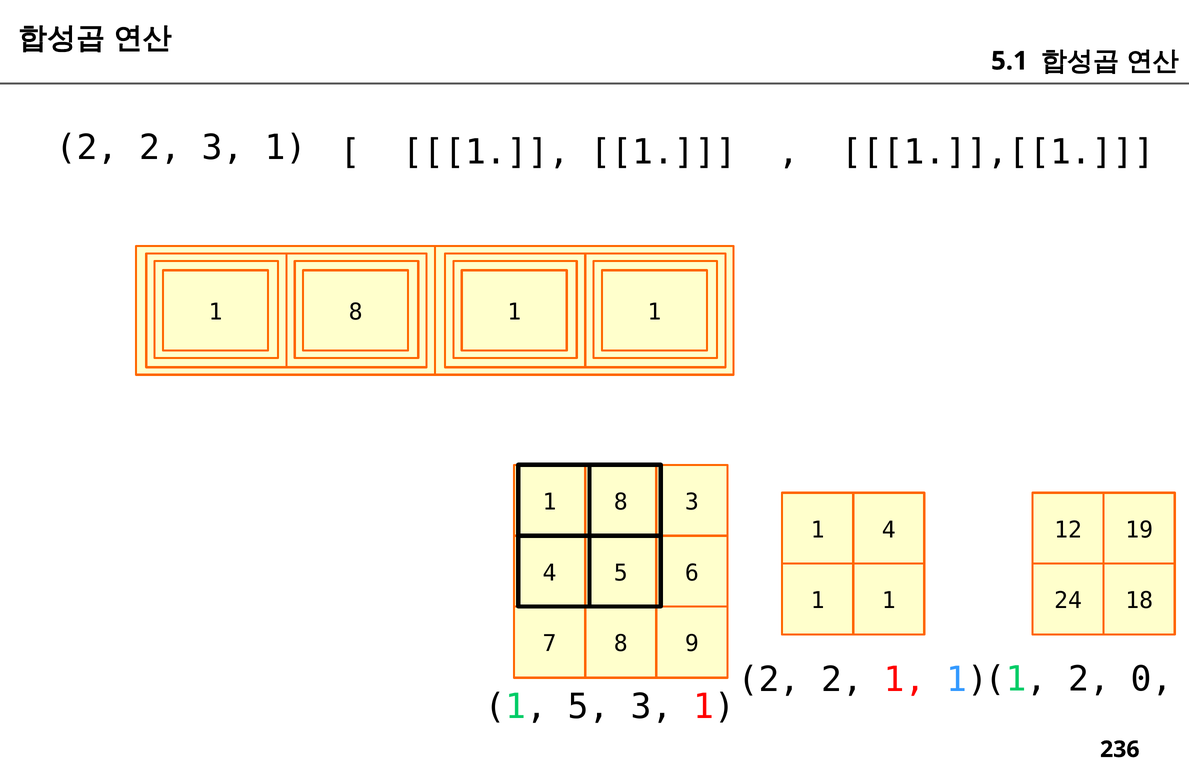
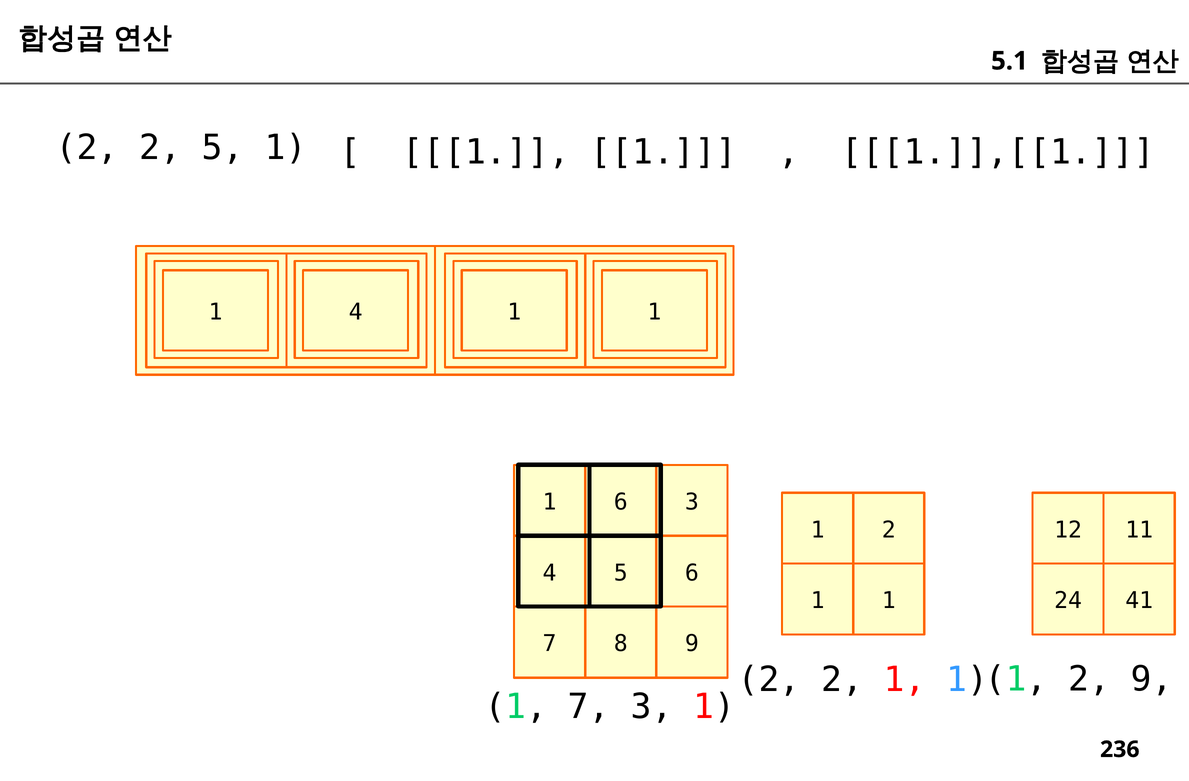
2 3: 3 -> 5 (223, 148)
8: 8 -> 4 (356, 312)
8: 8 -> 6 (621, 502)
4: 4 -> 2 (889, 530)
19: 19 -> 11 (1139, 530)
18: 18 -> 41 (1139, 601)
2 0: 0 -> 9 (1152, 679)
1 5: 5 -> 7 (589, 707)
